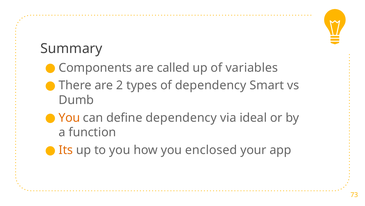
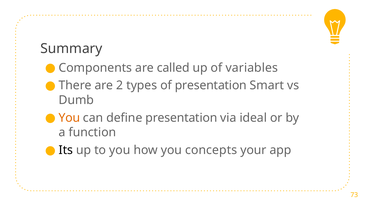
of dependency: dependency -> presentation (211, 85)
define dependency: dependency -> presentation (181, 117)
Its colour: orange -> black (66, 150)
enclosed: enclosed -> concepts (211, 150)
